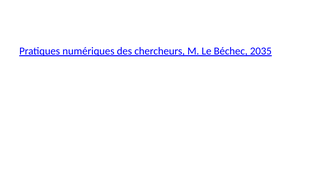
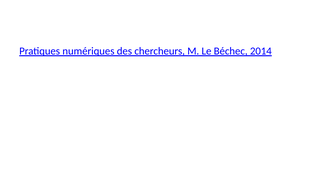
2035: 2035 -> 2014 (261, 51)
